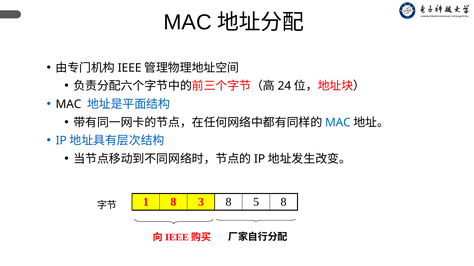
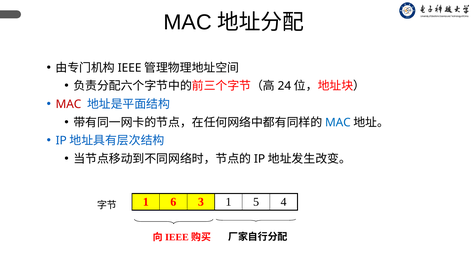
MAC colour: black -> red (68, 105)
1 8: 8 -> 6 (173, 202)
3 8: 8 -> 1 (228, 202)
5 8: 8 -> 4 (284, 202)
